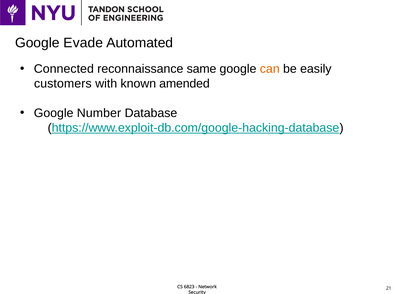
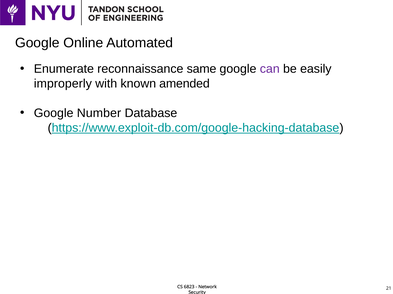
Evade: Evade -> Online (83, 43)
Connected: Connected -> Enumerate (64, 69)
can colour: orange -> purple (270, 69)
customers: customers -> improperly (63, 84)
